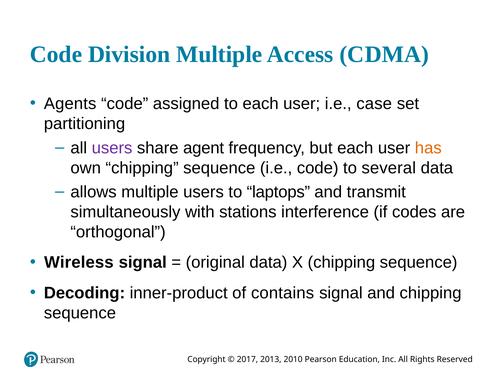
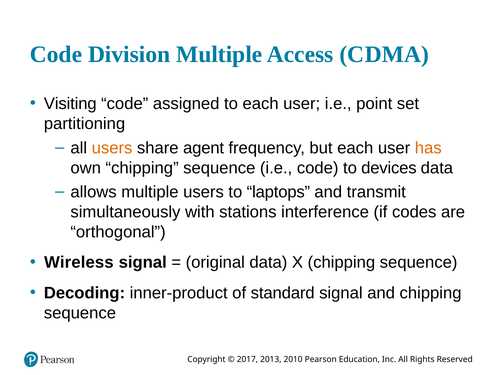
Agents: Agents -> Visiting (70, 103)
case: case -> point (374, 103)
users colour: purple -> orange (112, 148)
several: several -> devices (389, 168)
contains: contains -> standard (283, 292)
